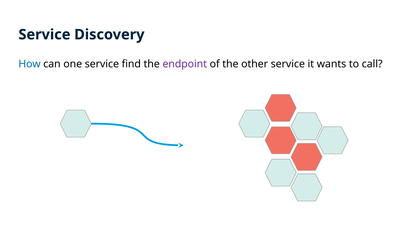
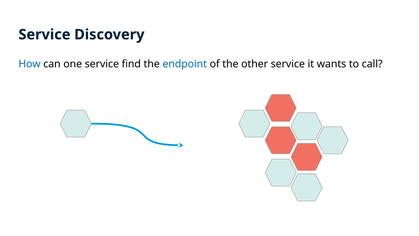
endpoint colour: purple -> blue (185, 64)
